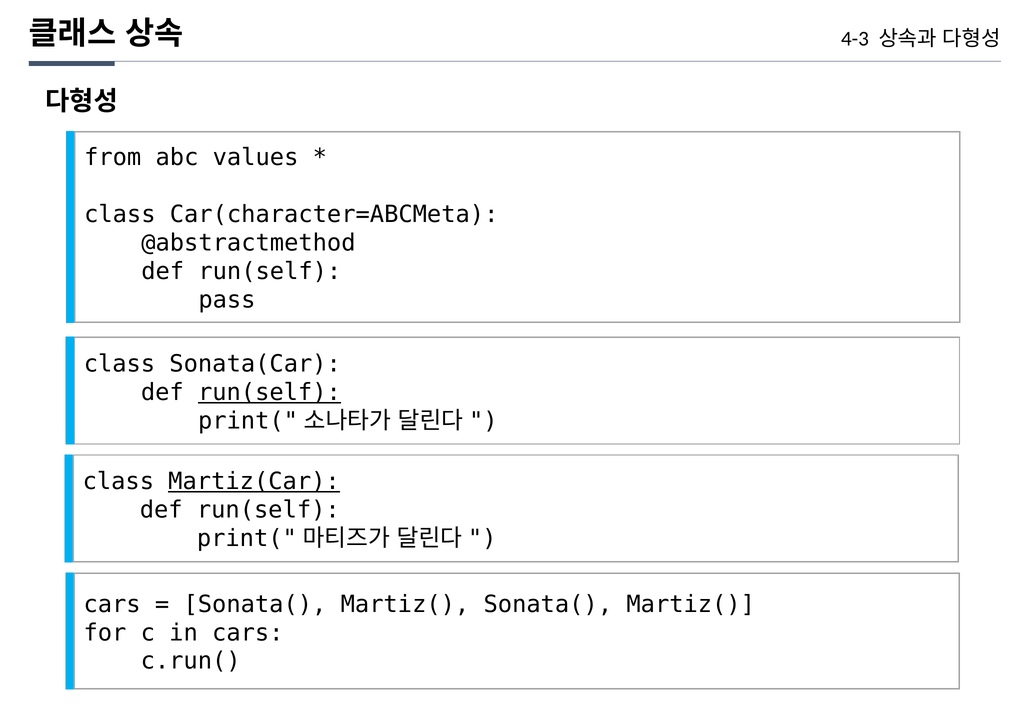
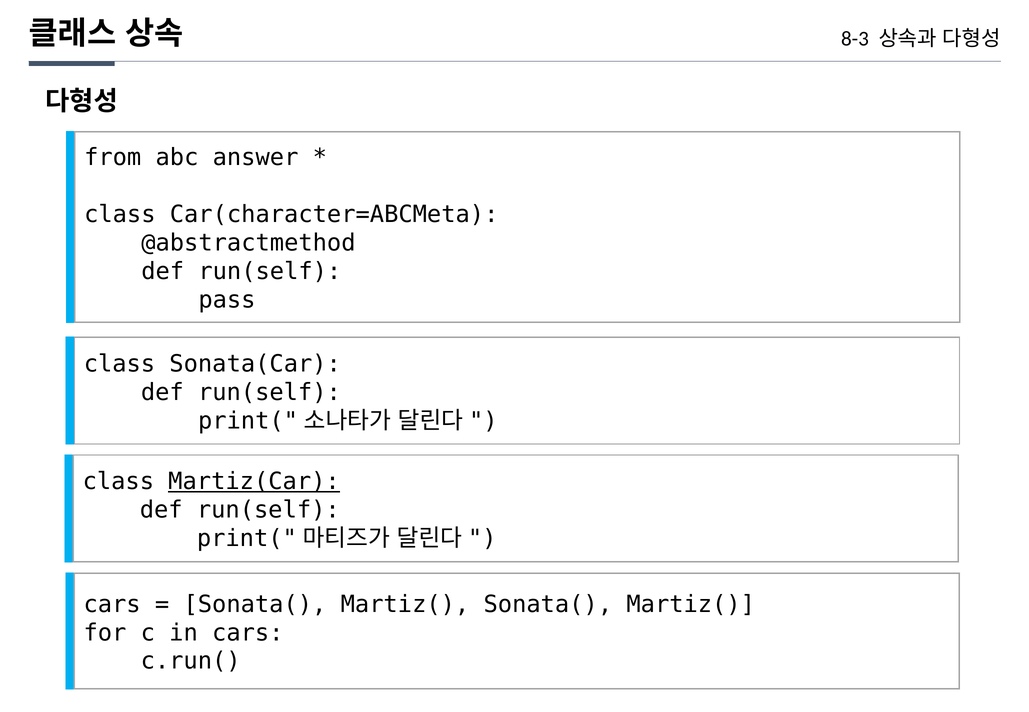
4-3: 4-3 -> 8-3 (855, 39)
values: values -> answer (256, 158)
run(self underline: present -> none (269, 393)
